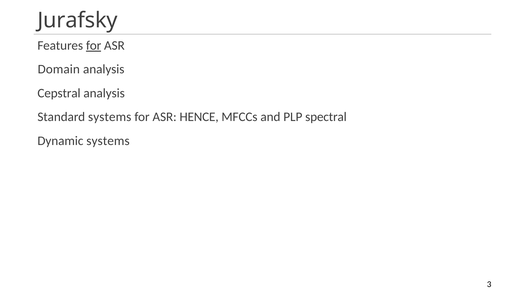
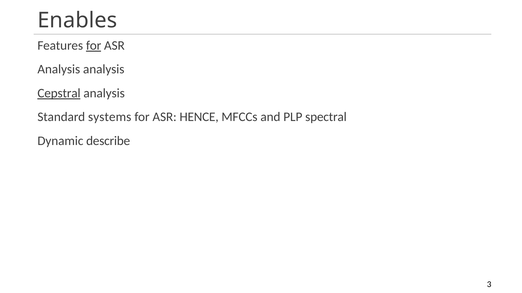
Jurafsky: Jurafsky -> Enables (77, 21)
Domain: Domain -> Analysis (59, 70)
Cepstral underline: none -> present (59, 93)
Dynamic systems: systems -> describe (108, 141)
